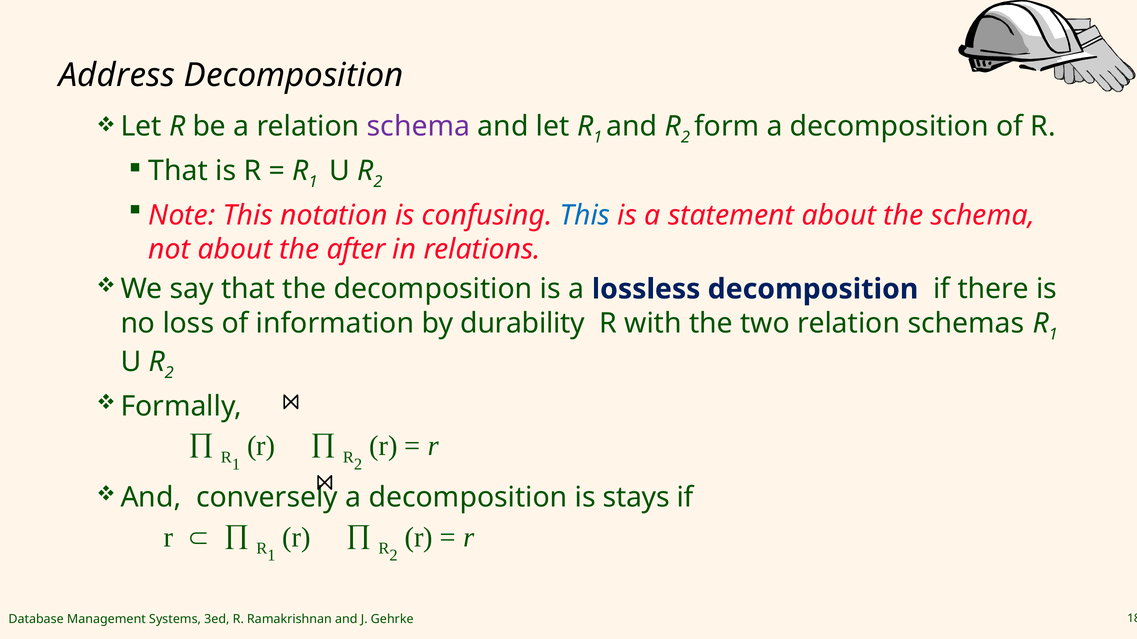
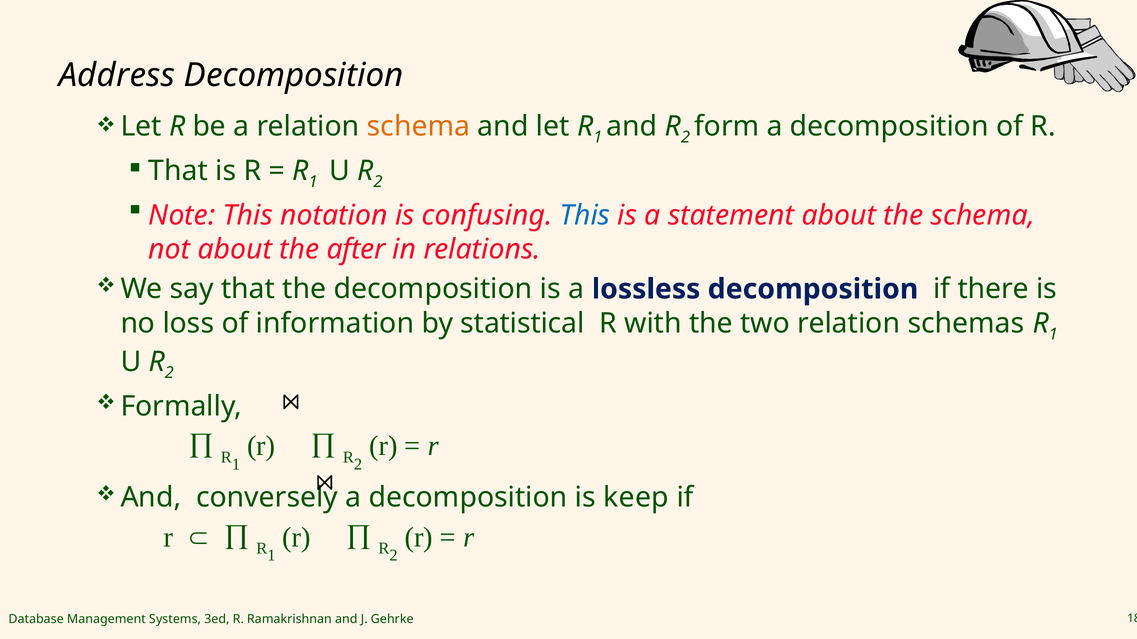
schema colour: purple -> orange (418, 127)
durability: durability -> statistical (523, 323)
stays: stays -> keep (636, 498)
